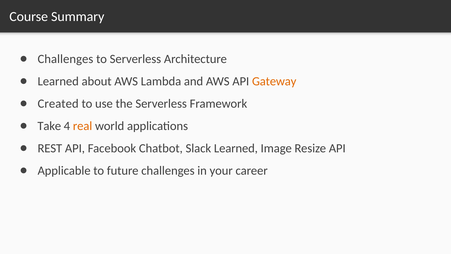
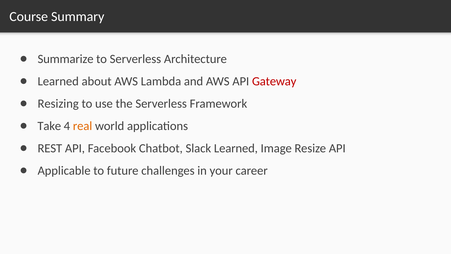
Challenges: Challenges -> Summarize (66, 59)
Gateway colour: orange -> red (274, 81)
Created: Created -> Resizing (58, 104)
